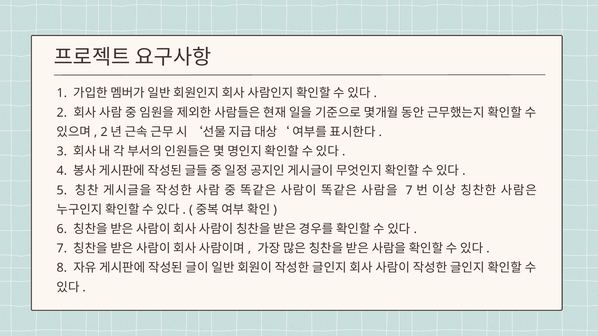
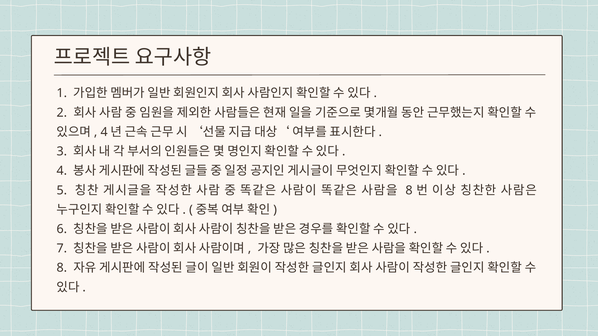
2: 2 -> 4 (104, 132)
7: 7 -> 8 (409, 190)
